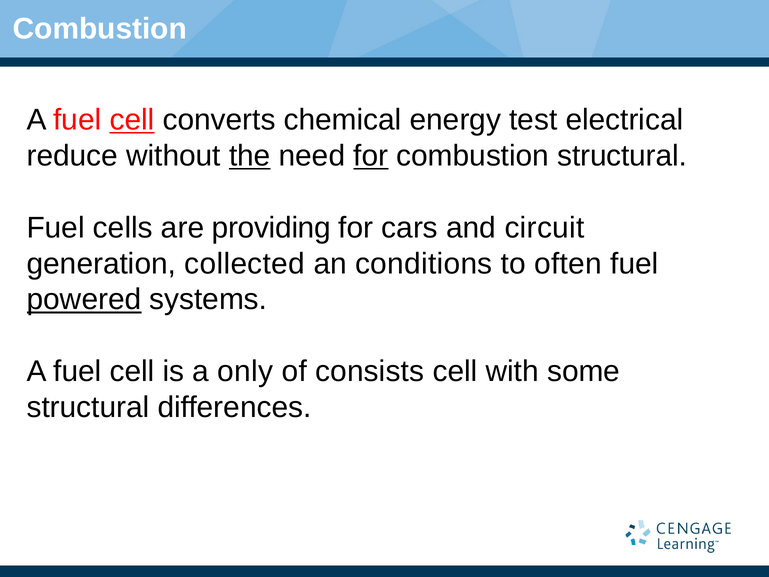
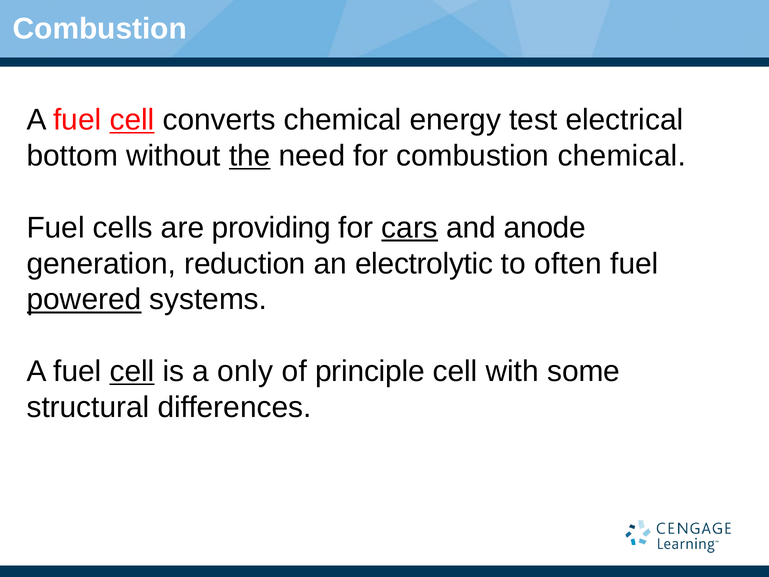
reduce: reduce -> bottom (72, 156)
for underline: present -> none (371, 156)
combustion structural: structural -> chemical (622, 156)
cars underline: none -> present (410, 228)
circuit: circuit -> anode (545, 228)
collected: collected -> reduction (245, 264)
conditions: conditions -> electrolytic (424, 264)
cell underline: none -> present (132, 371)
consists: consists -> principle (370, 371)
